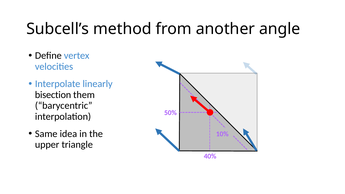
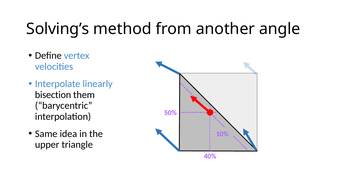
Subcell’s: Subcell’s -> Solving’s (58, 29)
